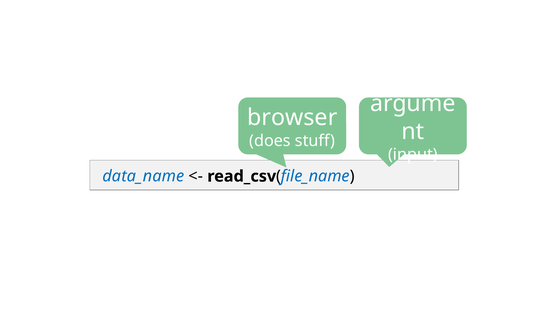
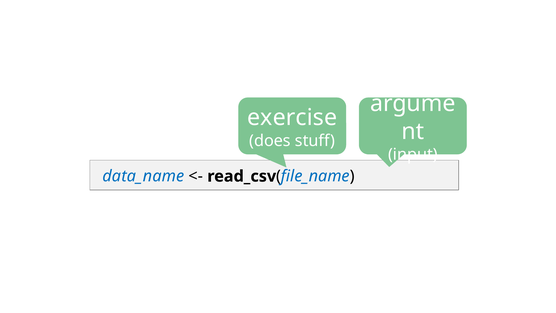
browser: browser -> exercise (292, 117)
